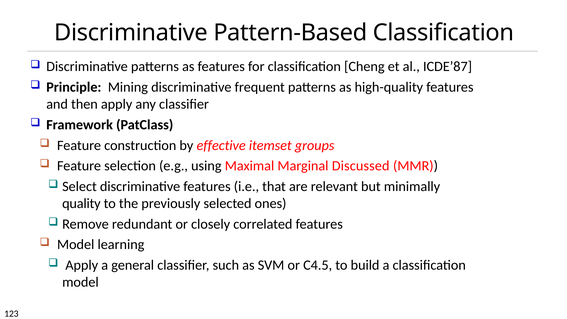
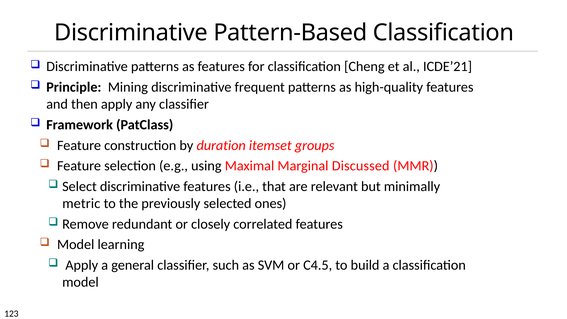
ICDE’87: ICDE’87 -> ICDE’21 (448, 67)
effective: effective -> duration (221, 145)
quality: quality -> metric (81, 203)
